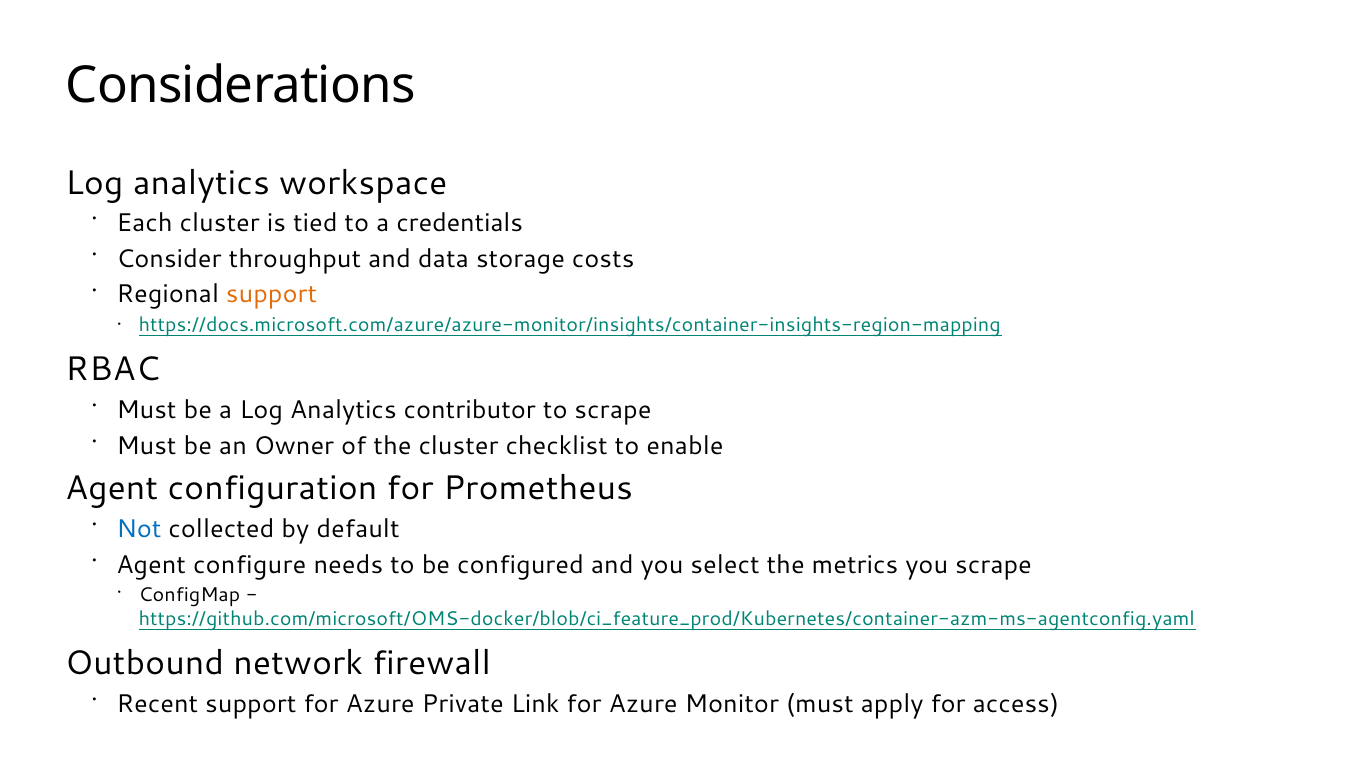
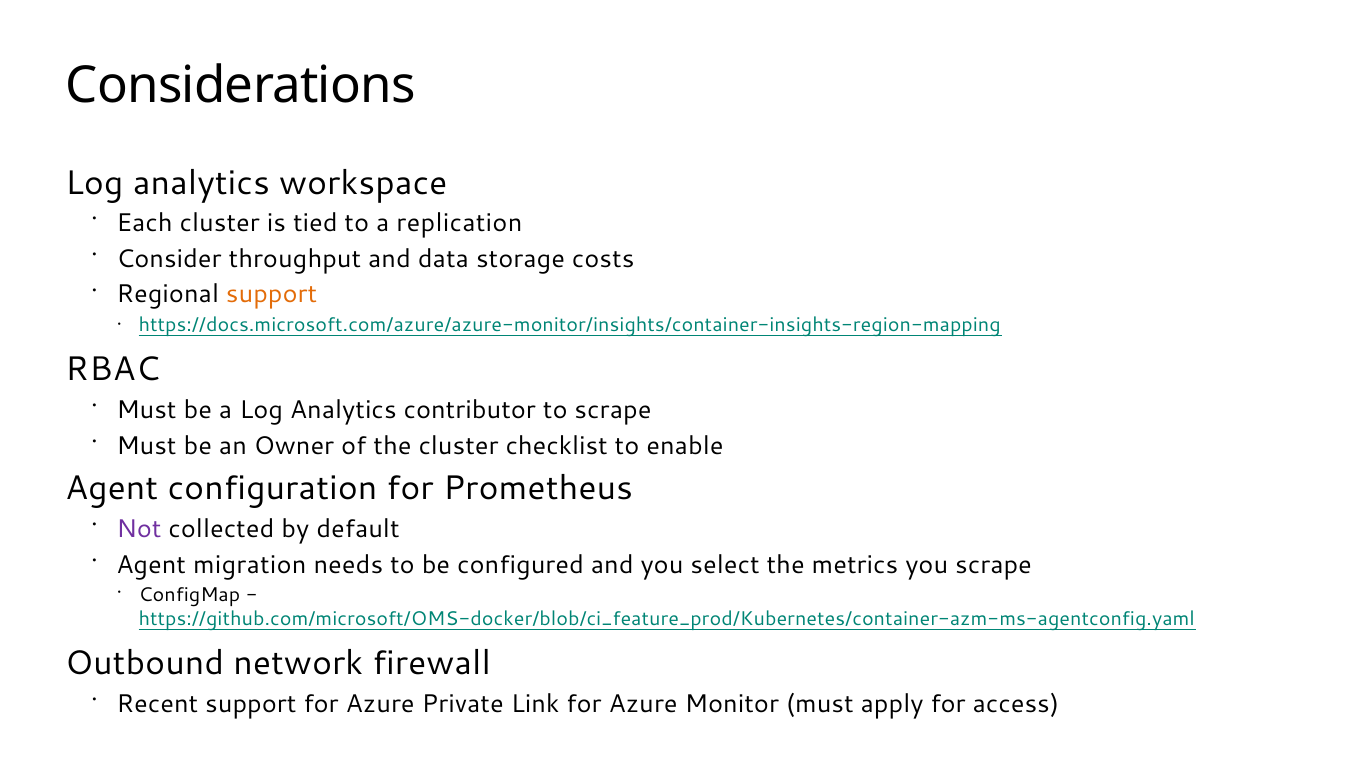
credentials: credentials -> replication (459, 223)
Not colour: blue -> purple (139, 529)
configure: configure -> migration (250, 565)
